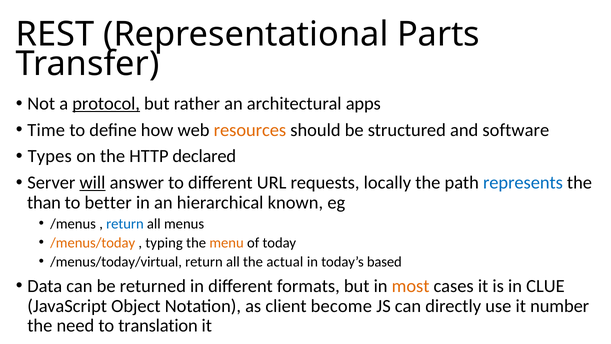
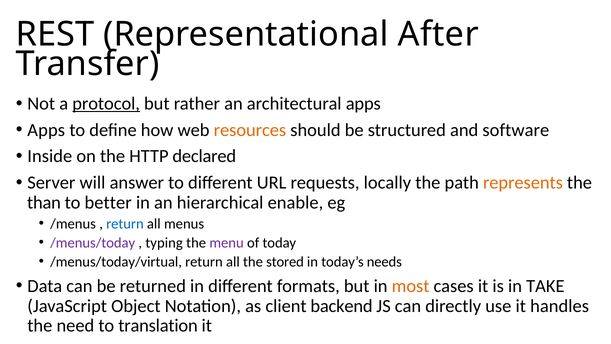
Parts: Parts -> After (438, 34)
Time: Time -> Apps (46, 130)
Types: Types -> Inside (50, 156)
will underline: present -> none (93, 183)
represents colour: blue -> orange (523, 183)
known: known -> enable (295, 202)
/menus/today colour: orange -> purple (93, 243)
menu colour: orange -> purple (227, 243)
actual: actual -> stored (285, 262)
based: based -> needs (384, 262)
CLUE: CLUE -> TAKE (545, 286)
become: become -> backend (342, 306)
number: number -> handles (560, 306)
